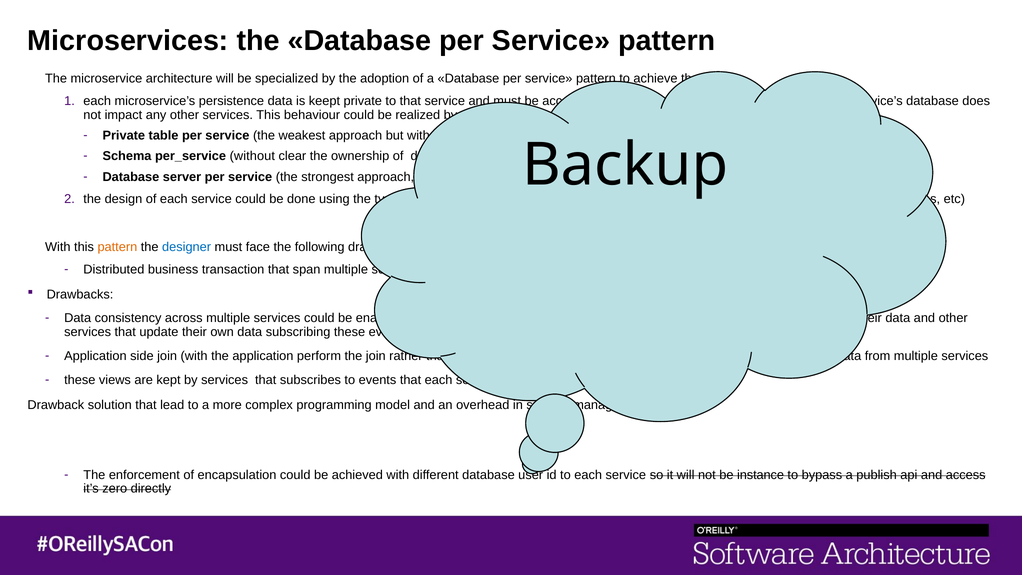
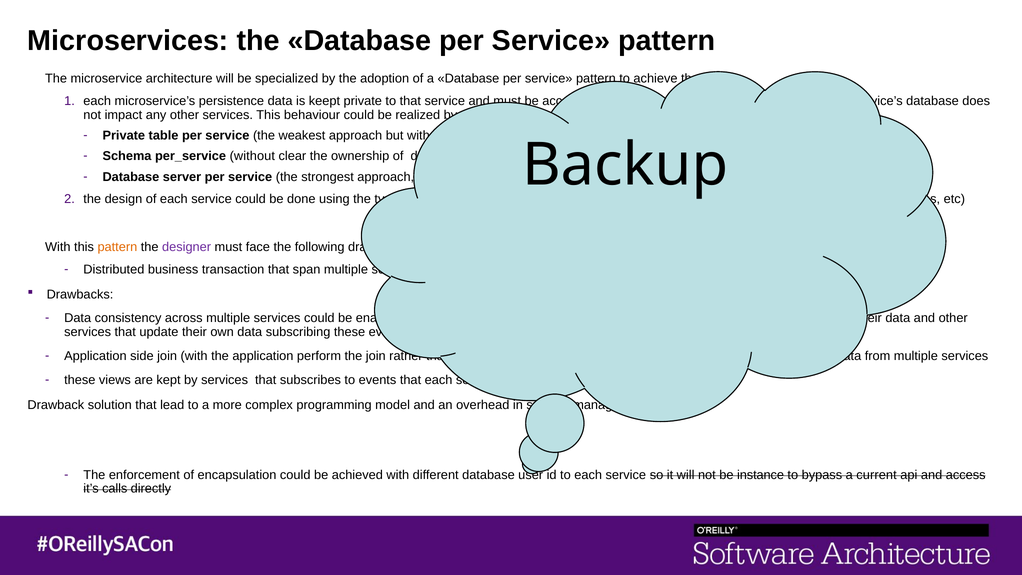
designer colour: blue -> purple (187, 247)
a publish: publish -> current (877, 475)
zero: zero -> calls (115, 489)
